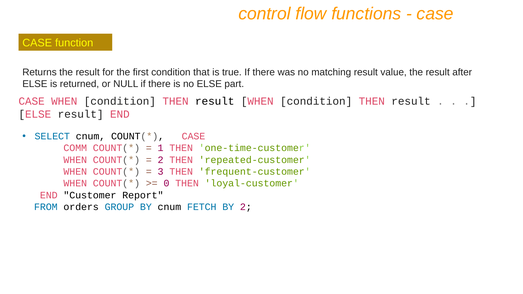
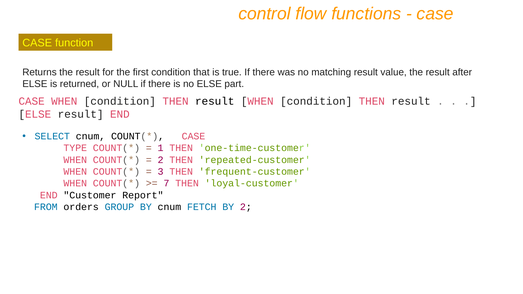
COMM: COMM -> TYPE (75, 148)
0: 0 -> 7 (166, 183)
